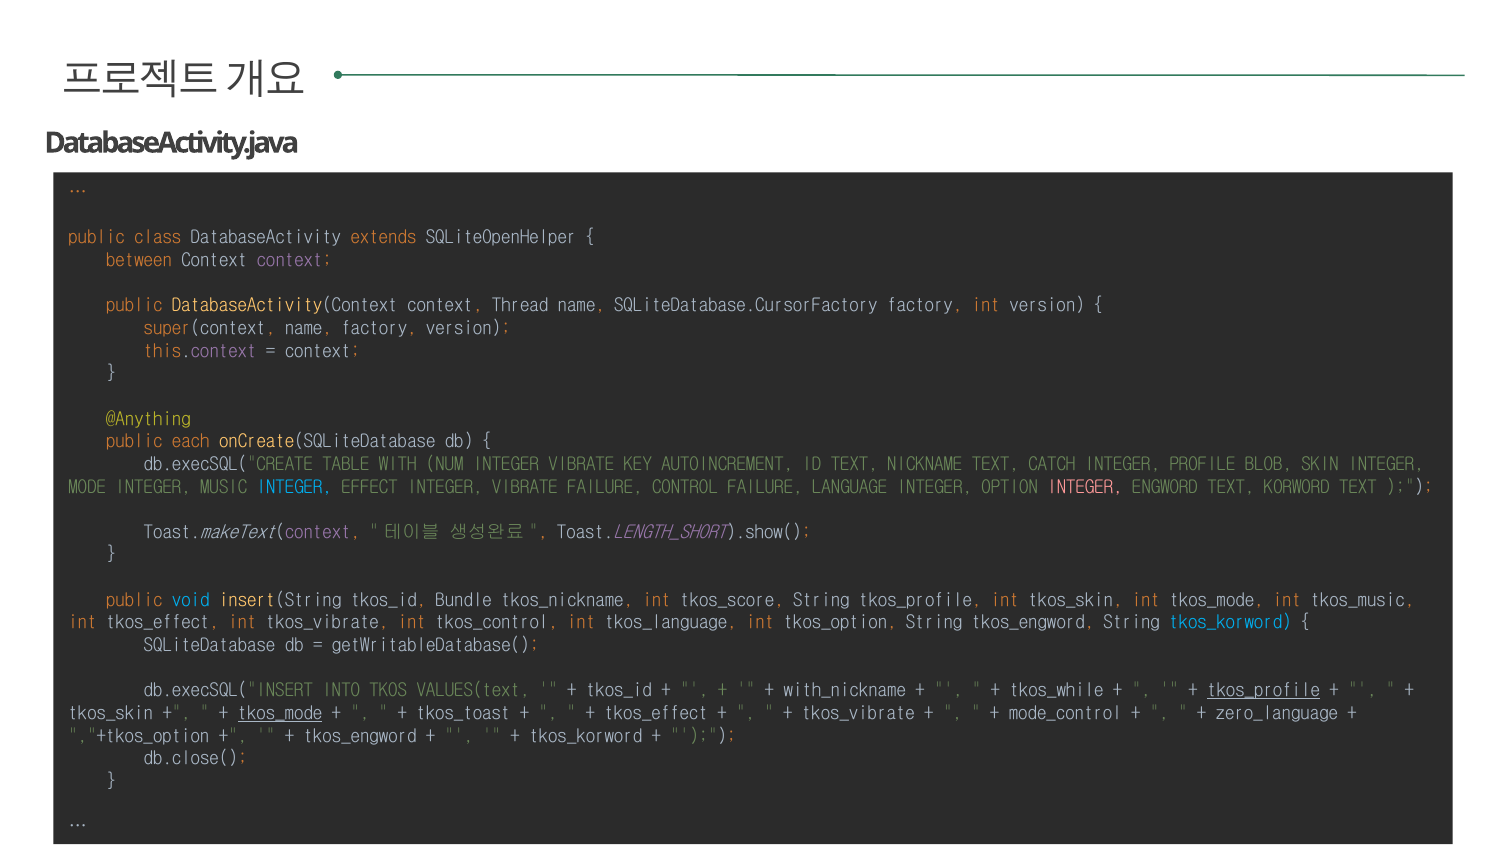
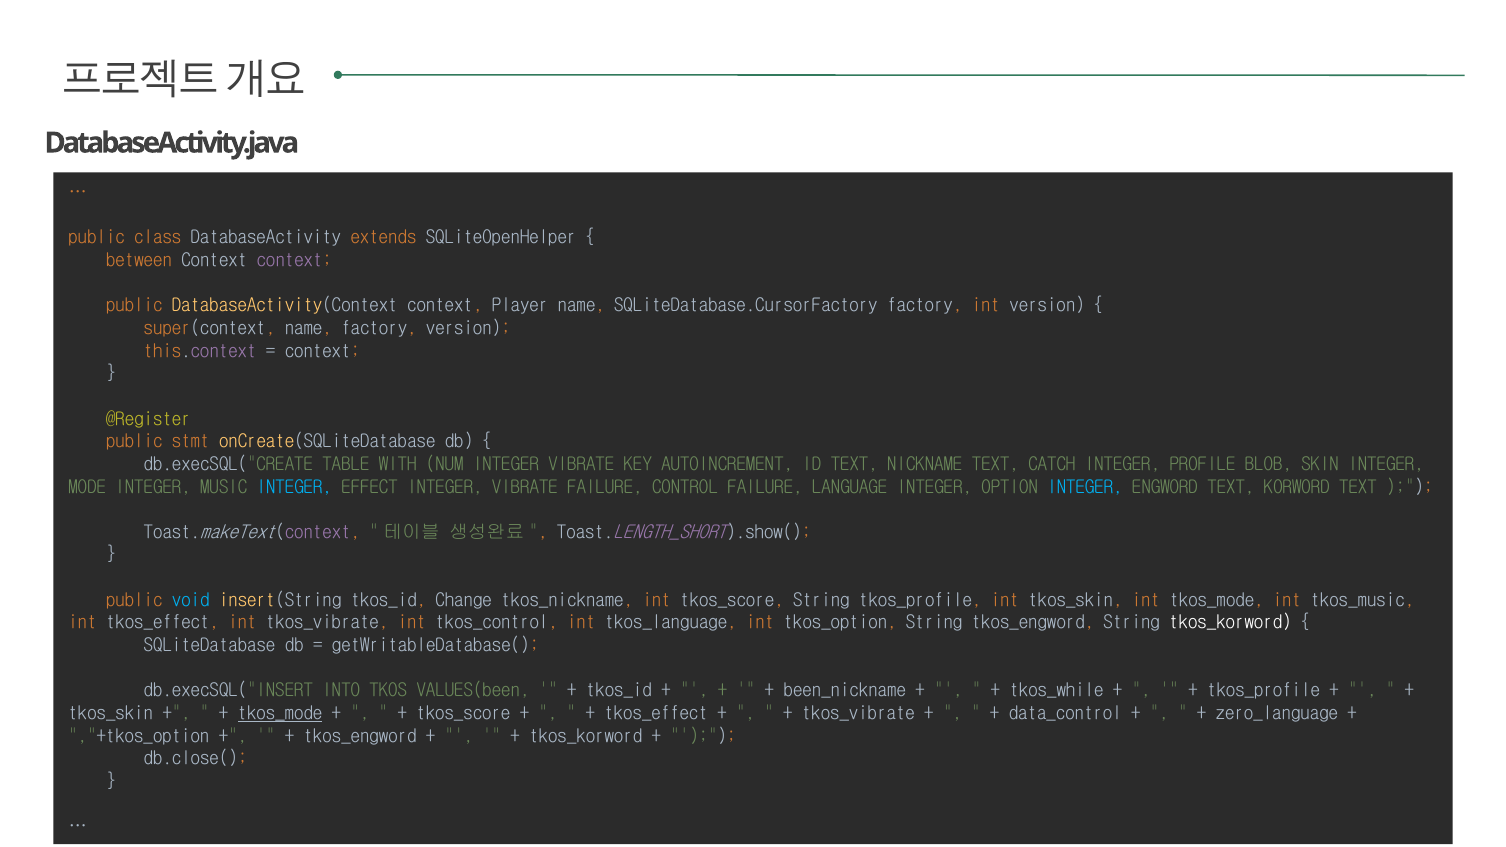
Thread: Thread -> Player (520, 306)
@Anything: @Anything -> @Register (148, 419)
each: each -> stmt (191, 442)
INTEGER colour: pink -> light blue (1085, 487)
Bundle: Bundle -> Change (464, 600)
tkos_korword colour: light blue -> white (1230, 623)
VALUES(text: VALUES(text -> VALUES(been (473, 691)
with_nickname: with_nickname -> been_nickname (845, 691)
tkos_profile underline: present -> none (1264, 691)
tkos_toast: tkos_toast -> tkos_score (463, 713)
mode_control: mode_control -> data_control (1065, 713)
